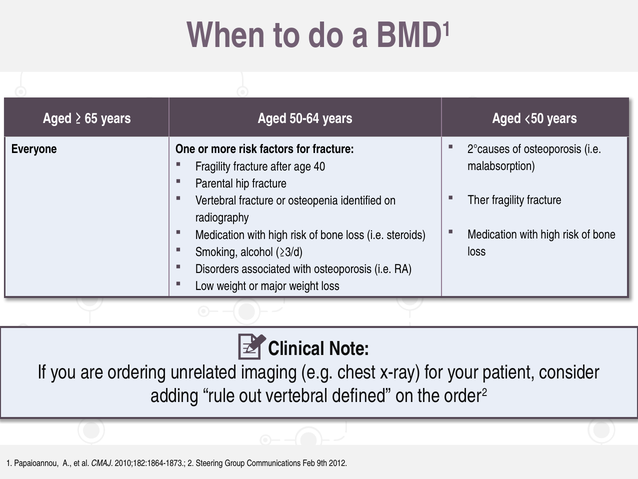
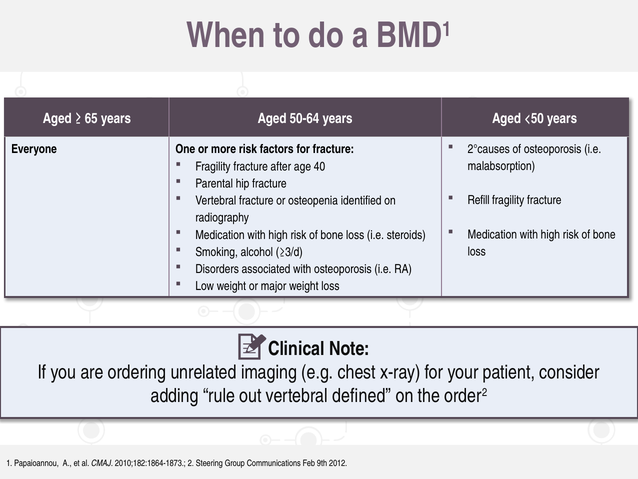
Ther: Ther -> Refill (479, 200)
